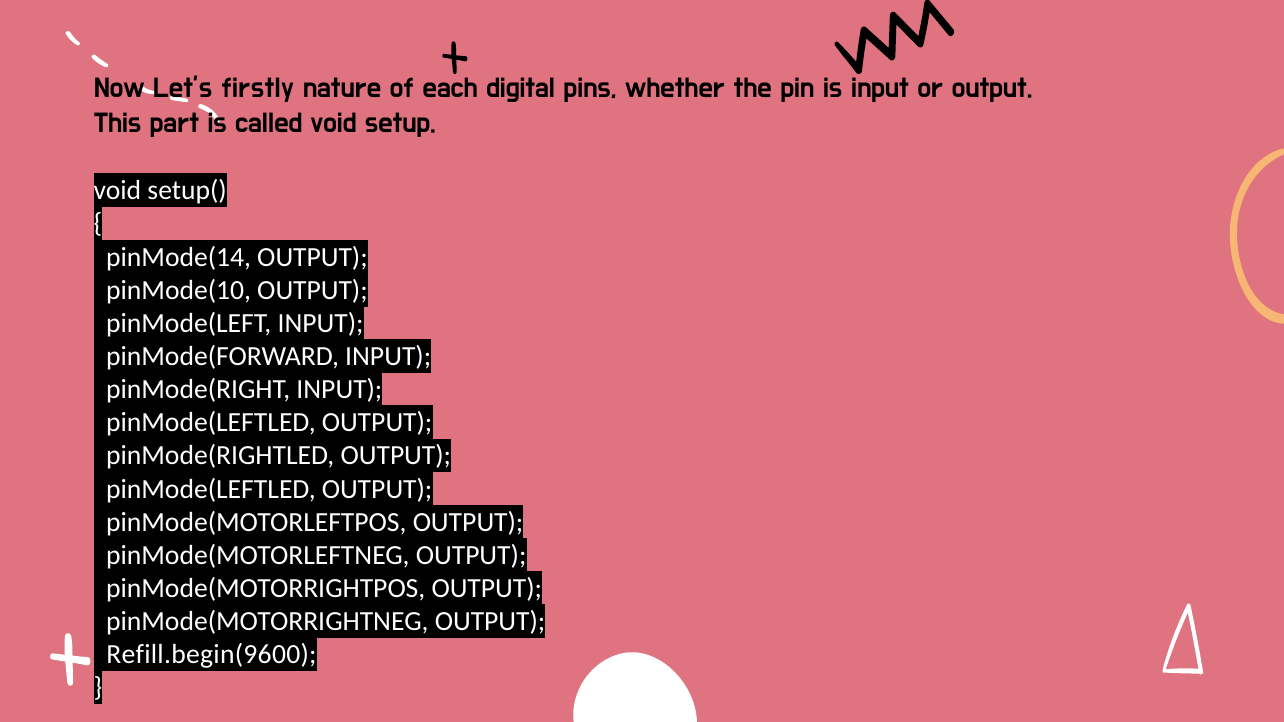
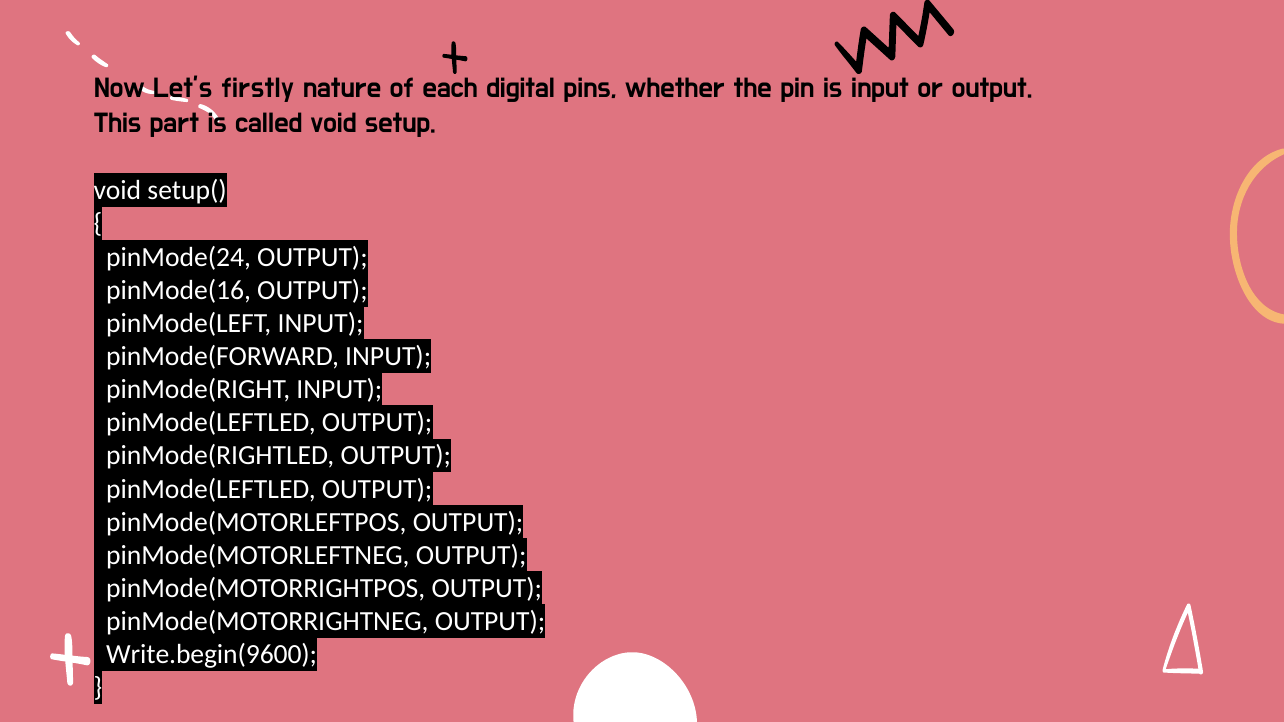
pinMode(14: pinMode(14 -> pinMode(24 (179, 257)
pinMode(10: pinMode(10 -> pinMode(16 (179, 290)
Refill.begin(9600: Refill.begin(9600 -> Write.begin(9600 (212, 655)
